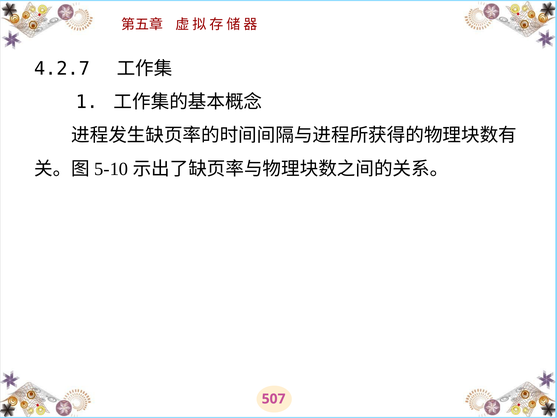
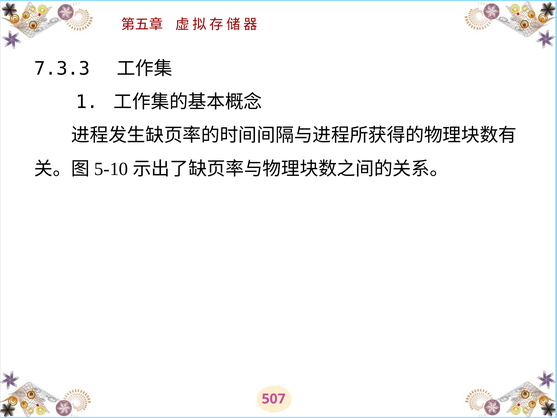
4.2.7: 4.2.7 -> 7.3.3 (62, 69)
